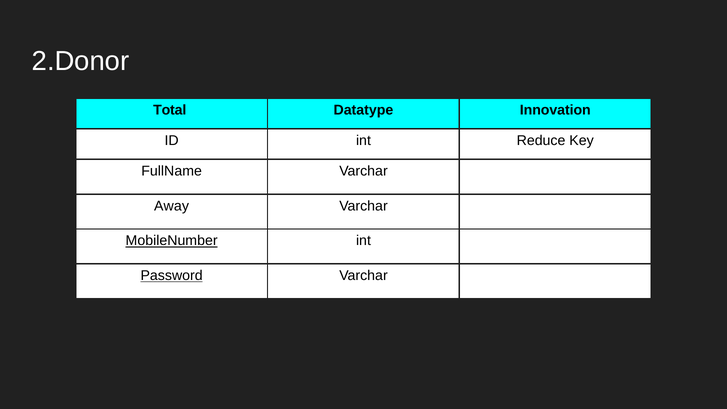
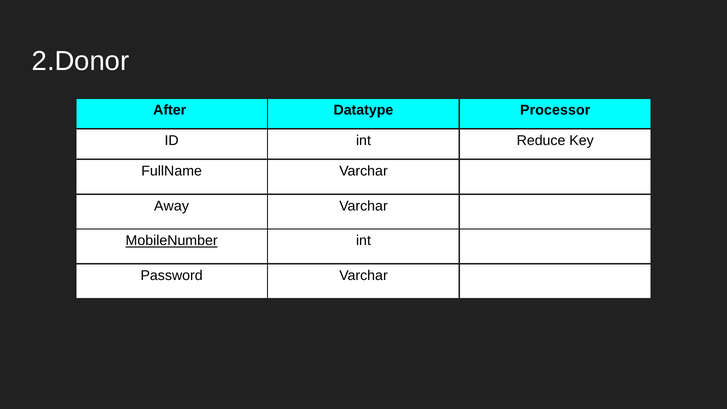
Total: Total -> After (170, 110)
Innovation: Innovation -> Processor (555, 110)
Password underline: present -> none (172, 276)
